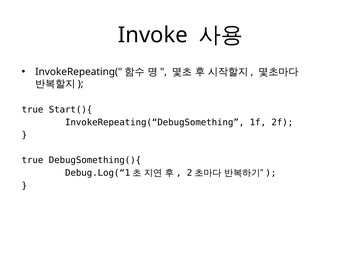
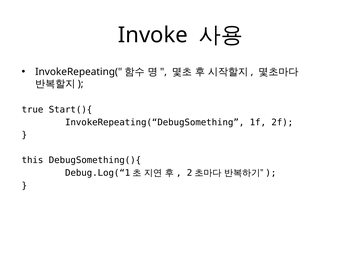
true: true -> this (33, 160)
